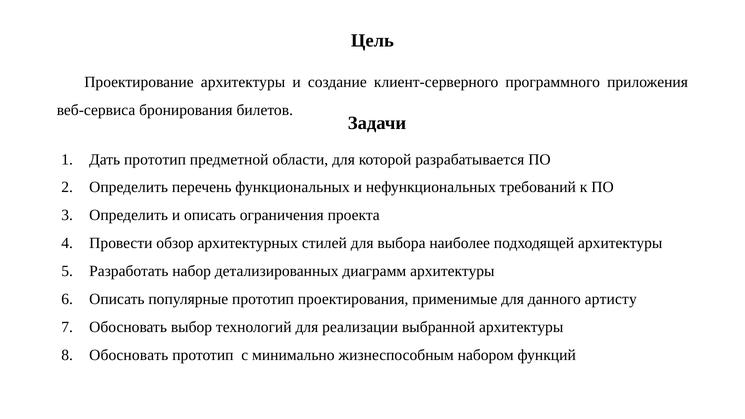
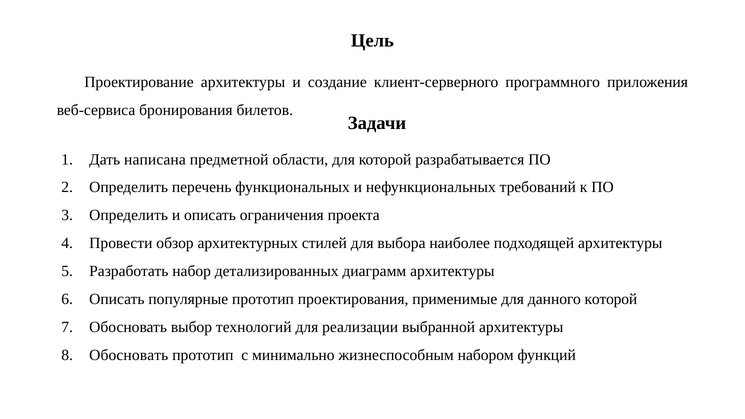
Дать прототип: прототип -> написана (155, 159)
данного артисту: артисту -> которой (611, 299)
